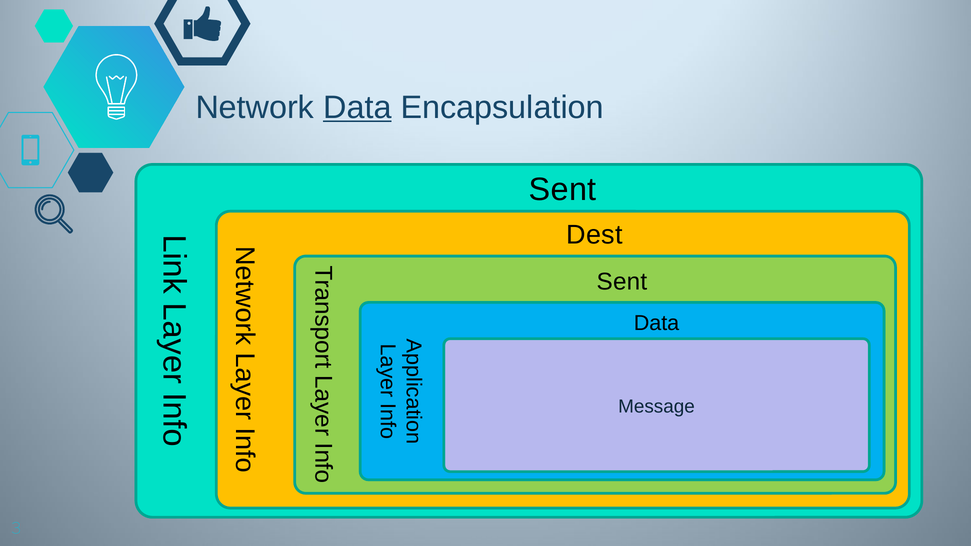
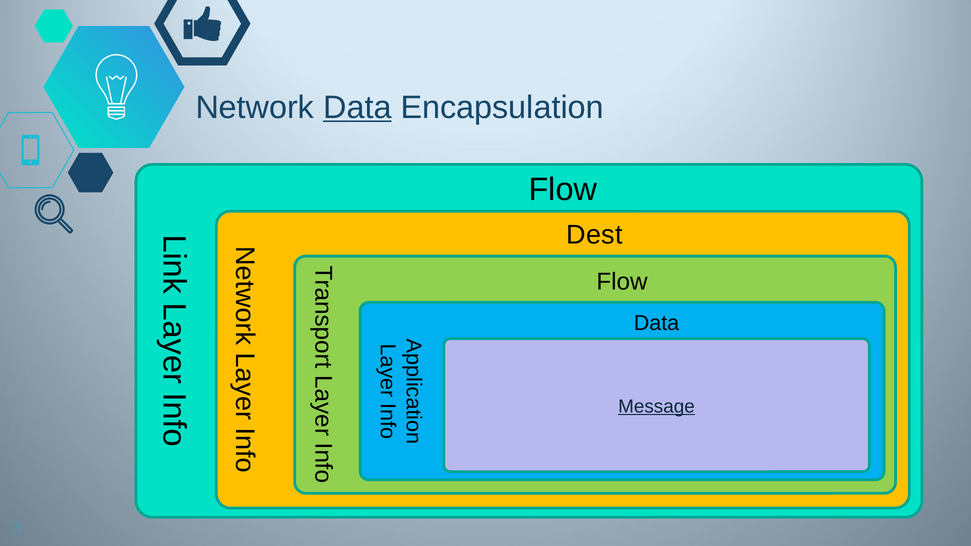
Sent: Sent -> Flow (563, 190)
Sent: Sent -> Flow (622, 282)
Message underline: none -> present (656, 407)
